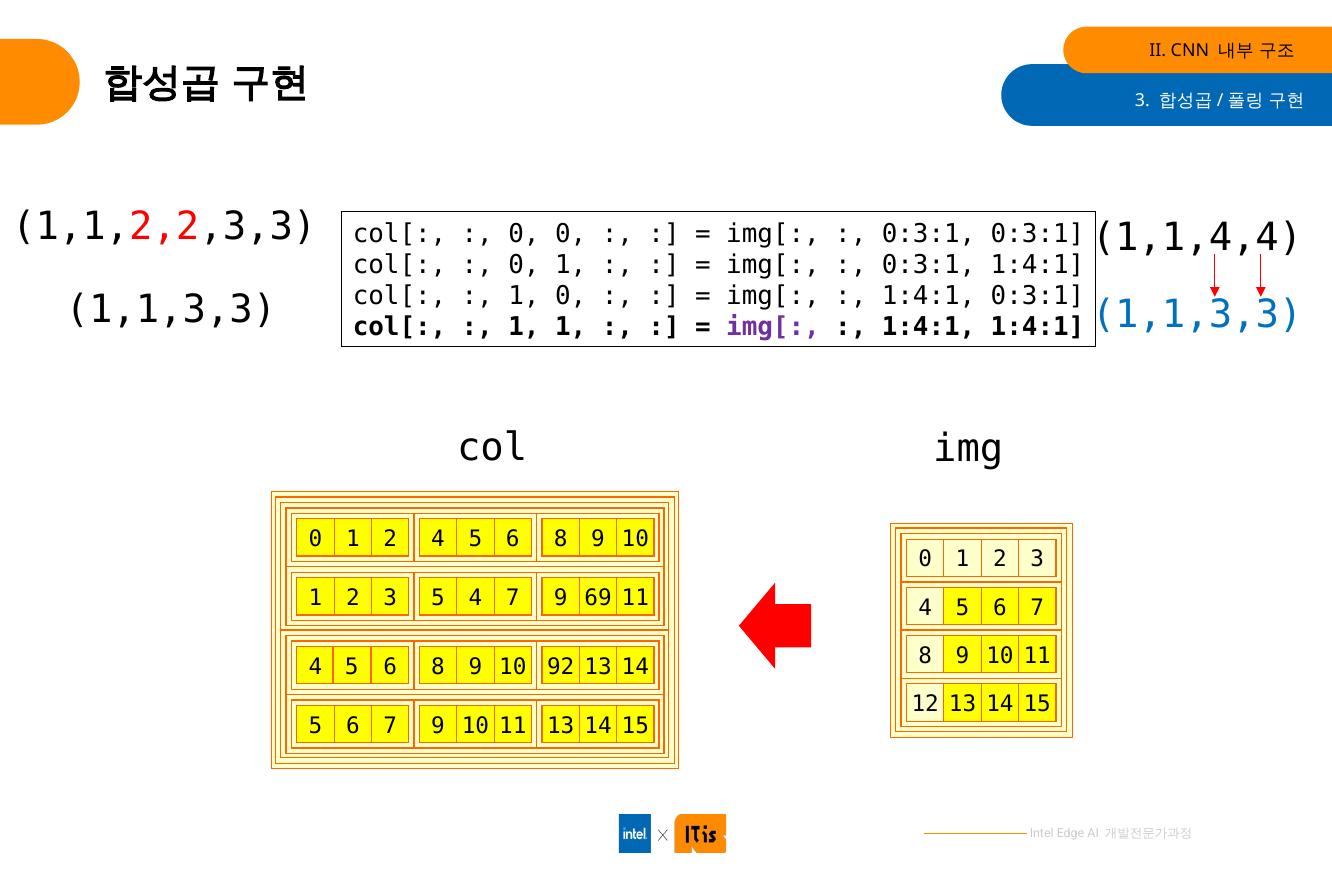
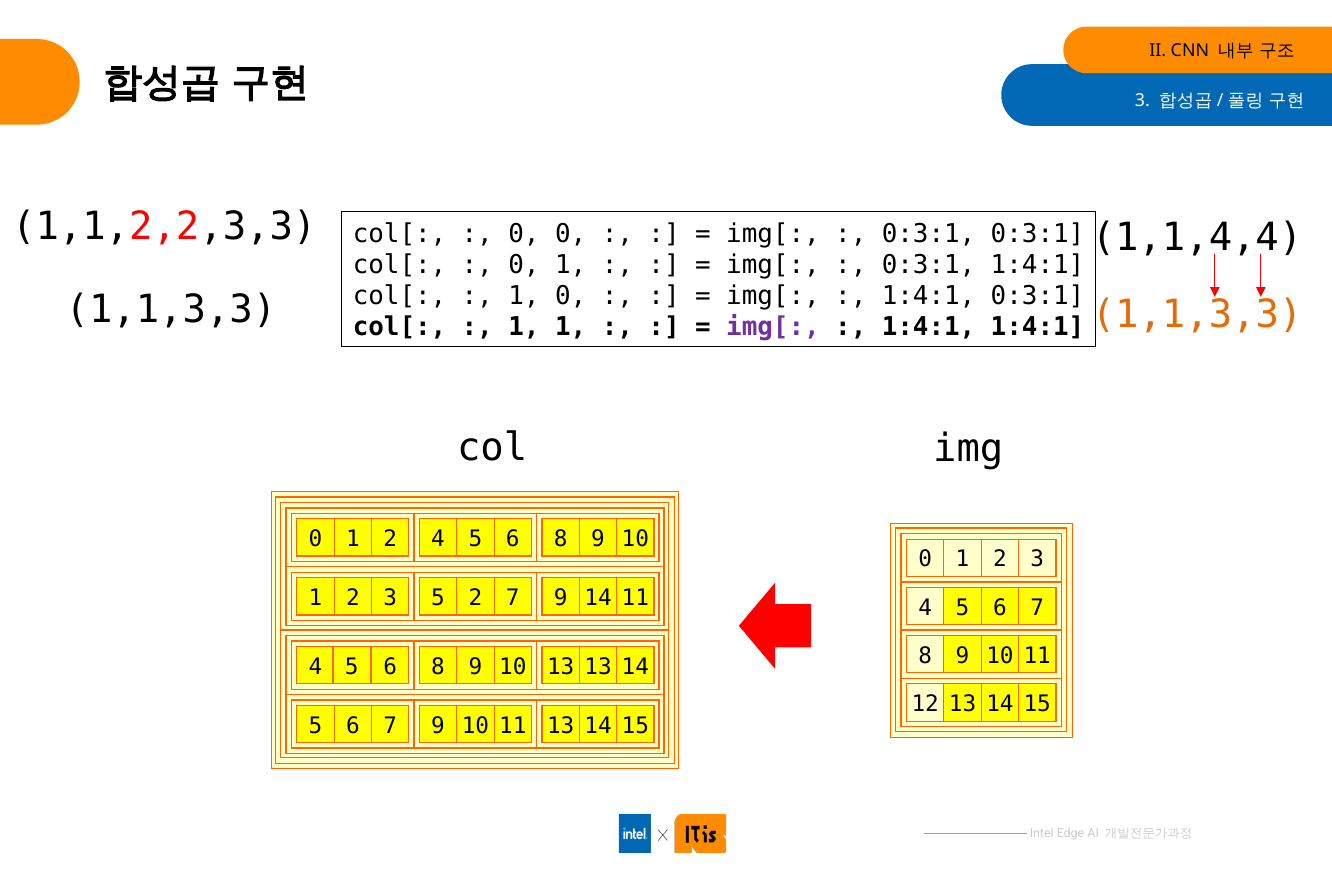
1,1,3,3 colour: blue -> orange (1197, 315)
5 4: 4 -> 2 (475, 598)
9 69: 69 -> 14 (598, 598)
10 92: 92 -> 13 (561, 667)
